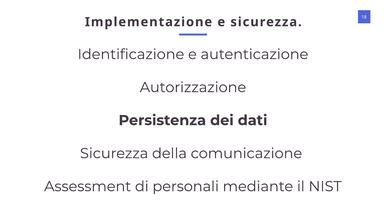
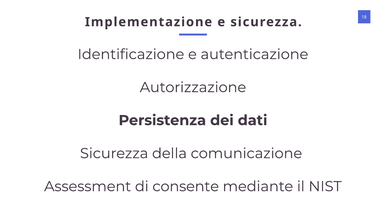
personali: personali -> consente (186, 187)
